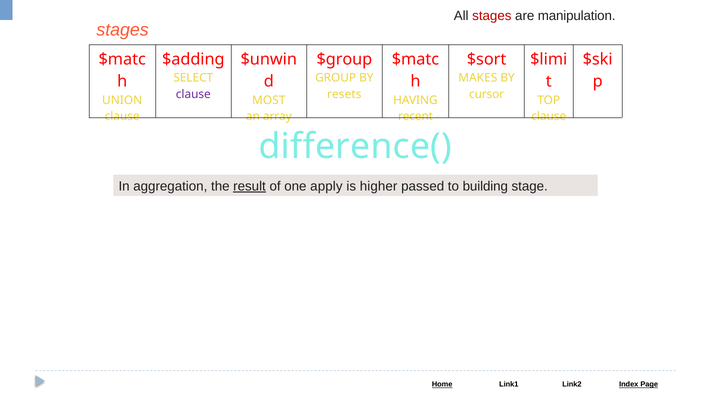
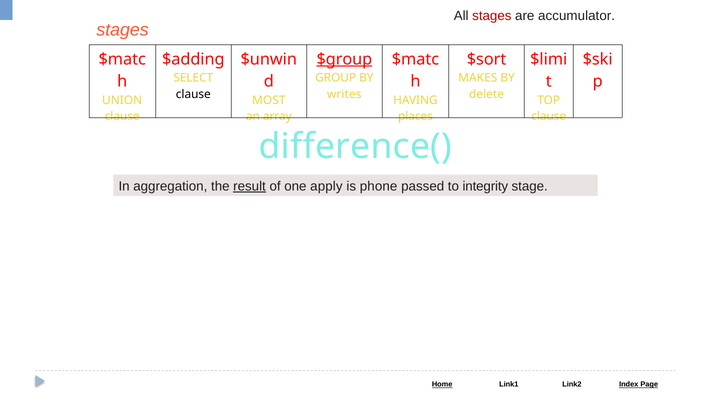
manipulation: manipulation -> accumulator (577, 16)
$group underline: none -> present (344, 59)
clause colour: purple -> black (193, 94)
resets: resets -> writes (344, 94)
cursor: cursor -> delete (487, 94)
recent: recent -> places (415, 116)
higher: higher -> phone (379, 186)
building: building -> integrity (485, 186)
